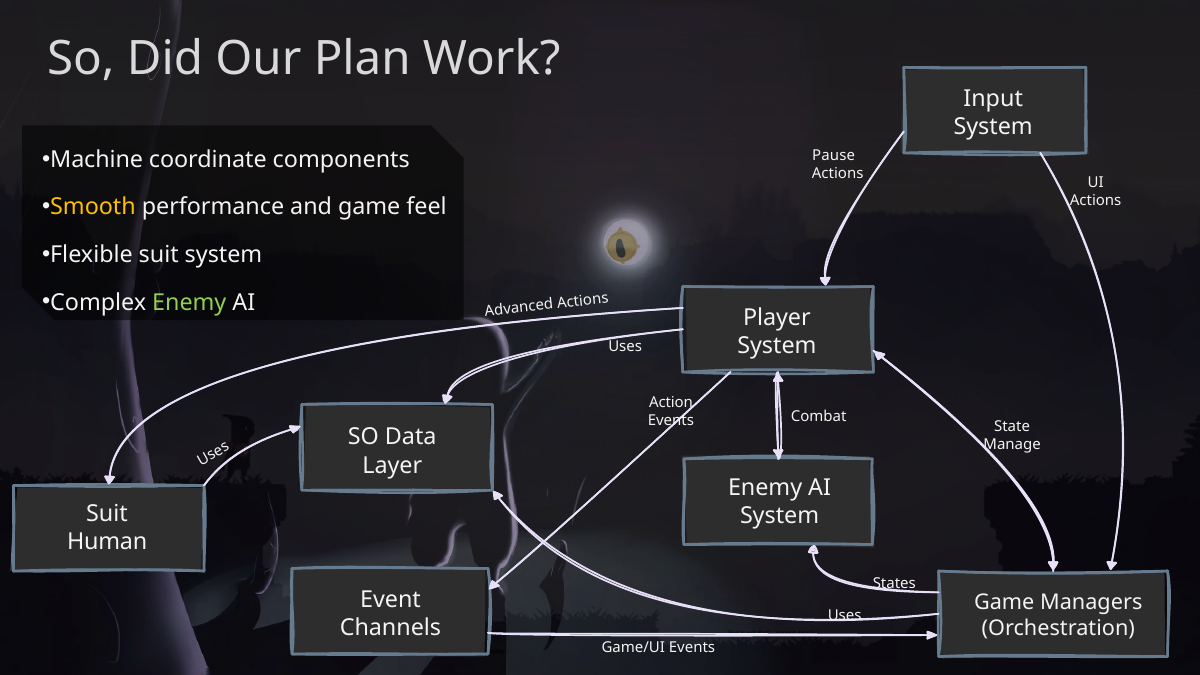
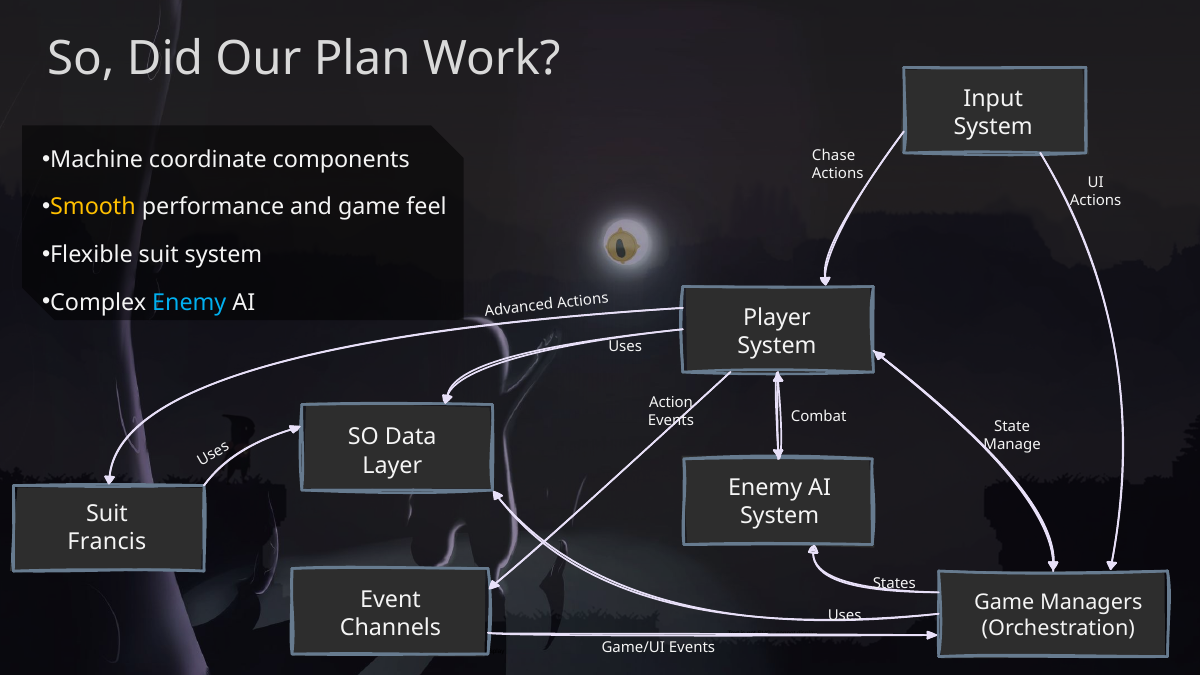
Pause: Pause -> Chase (834, 156)
Enemy colour: light green -> light blue (189, 302)
Human: Human -> Francis (107, 542)
